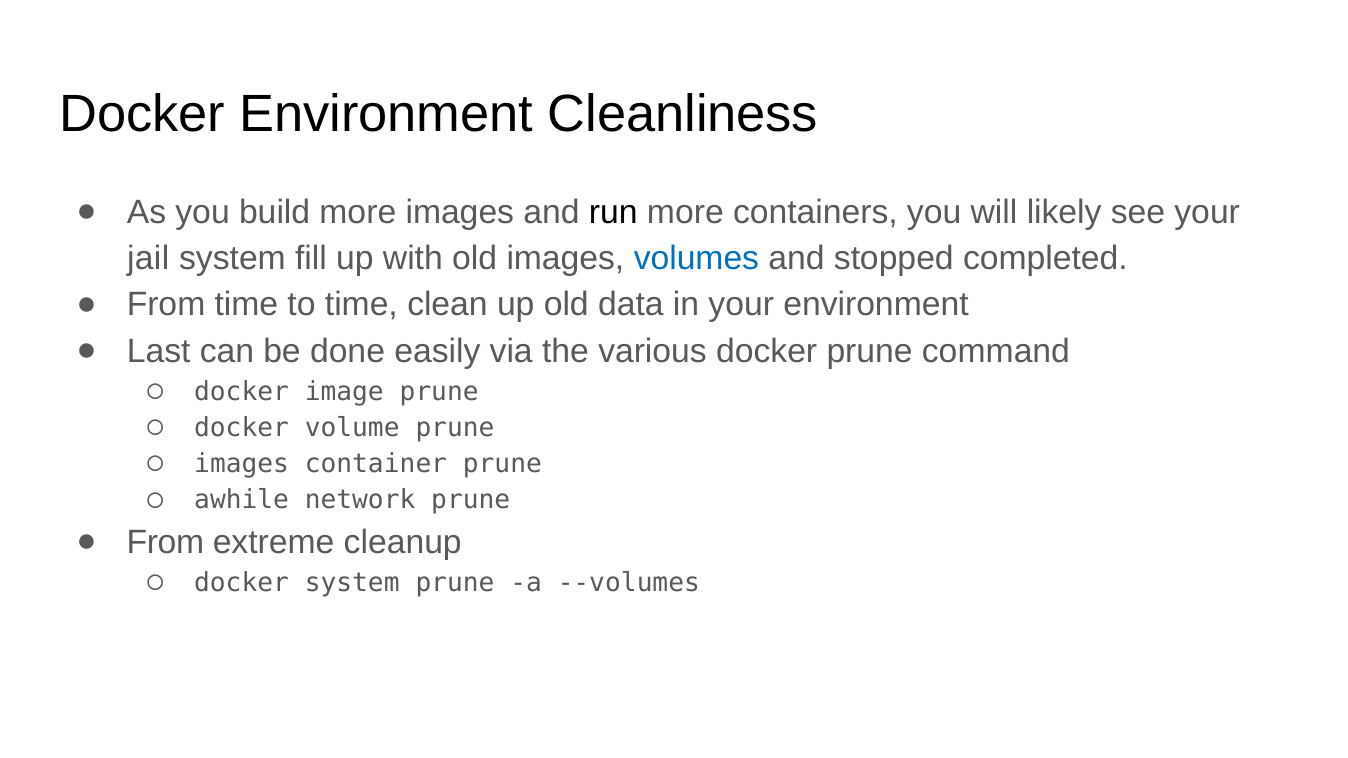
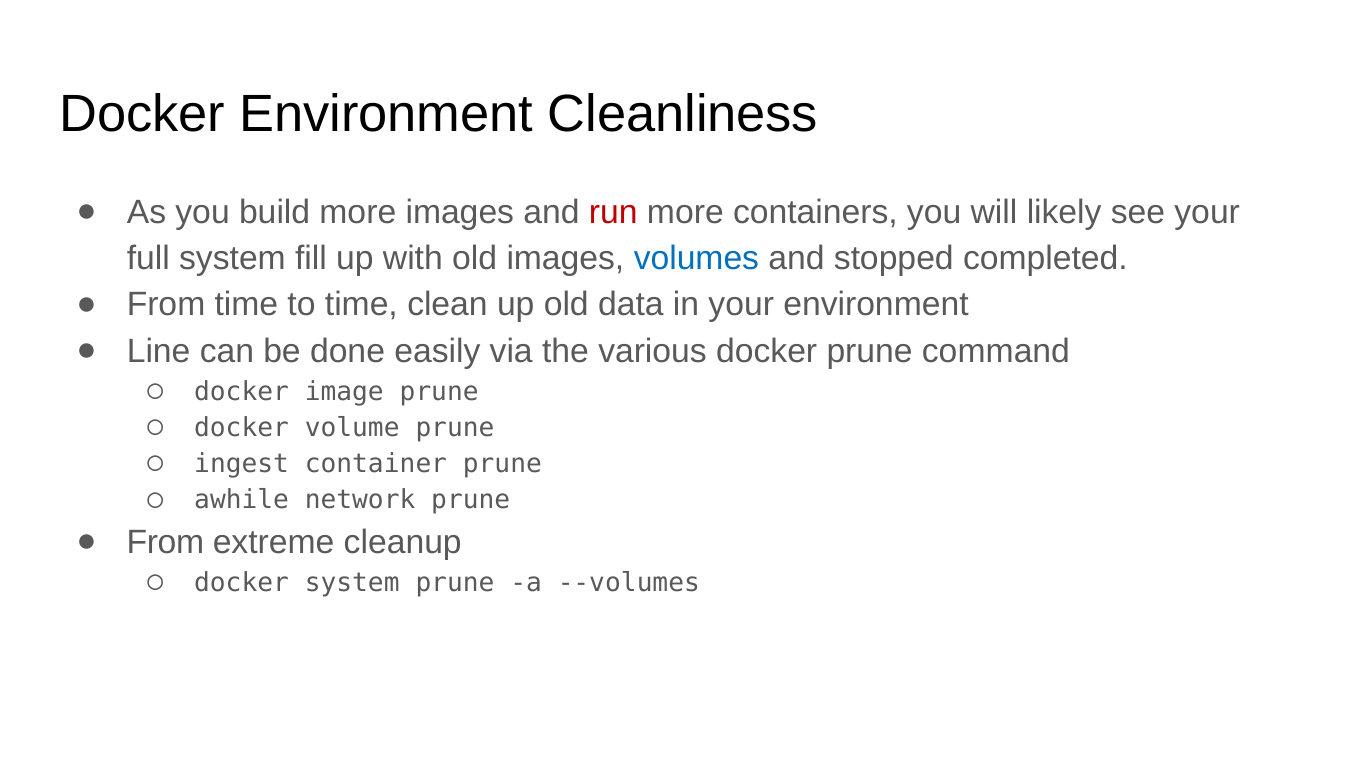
run colour: black -> red (613, 212)
jail: jail -> full (148, 258)
Last: Last -> Line (159, 351)
images: images -> ingest (242, 464)
